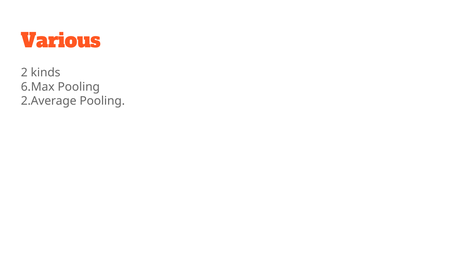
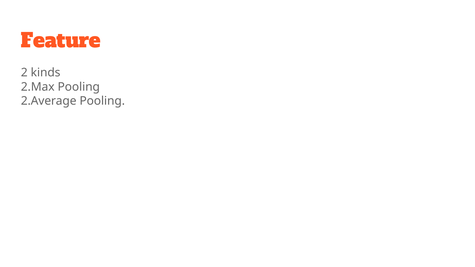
Various: Various -> Feature (61, 41)
6.Max: 6.Max -> 2.Max (38, 87)
